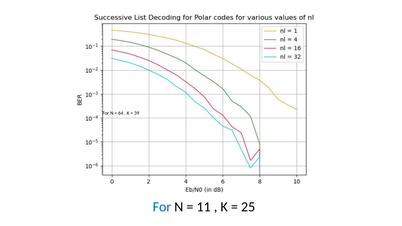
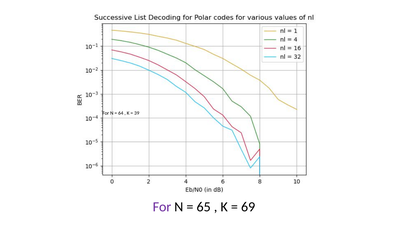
For colour: blue -> purple (162, 207)
11: 11 -> 65 (204, 207)
25: 25 -> 69 (248, 207)
